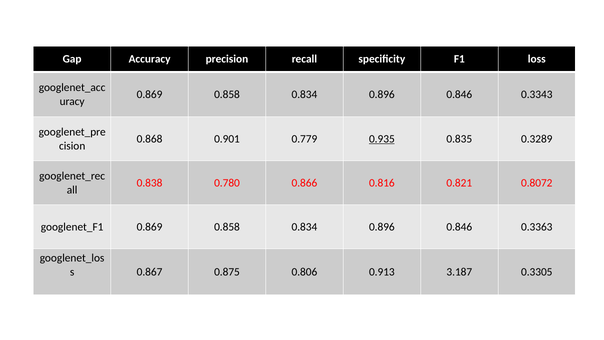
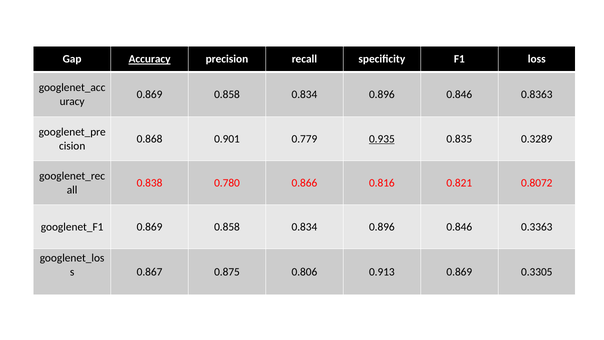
Accuracy underline: none -> present (150, 59)
0.3343: 0.3343 -> 0.8363 (537, 95)
0.913 3.187: 3.187 -> 0.869 (459, 272)
